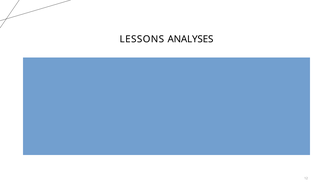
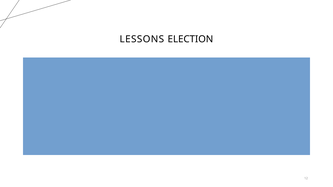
ANALYSES: ANALYSES -> ELECTION (190, 39)
